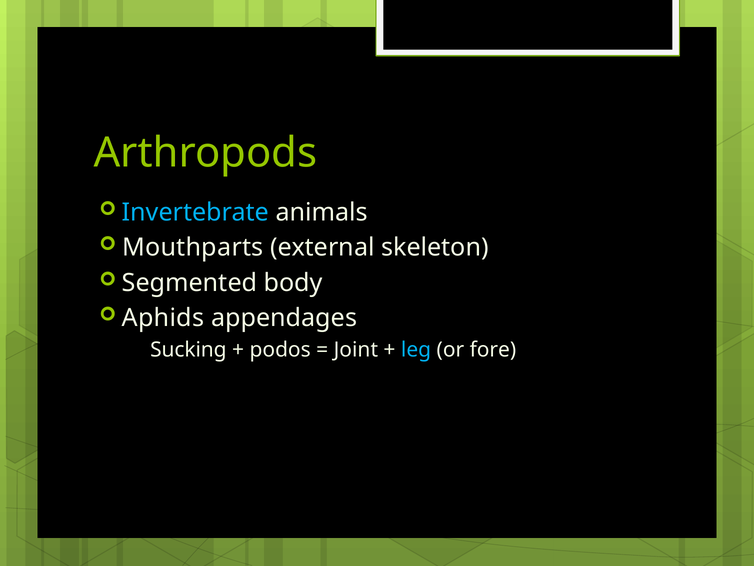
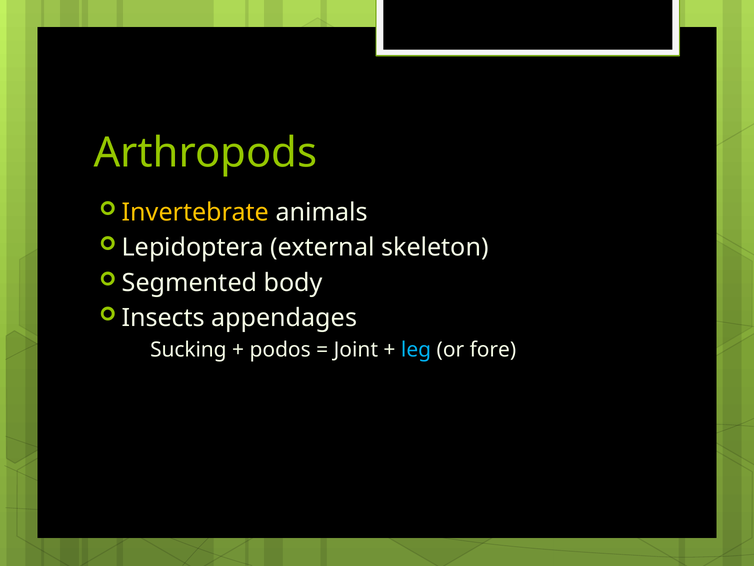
Invertebrate colour: light blue -> yellow (196, 212)
Mouthparts: Mouthparts -> Lepidoptera (193, 247)
Aphids: Aphids -> Insects (163, 318)
